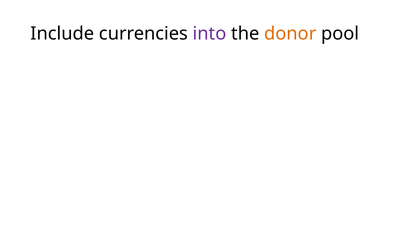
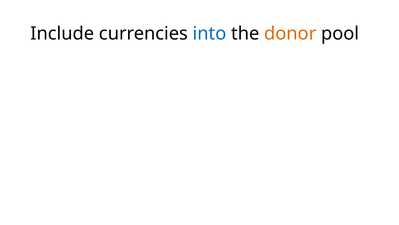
into colour: purple -> blue (210, 34)
